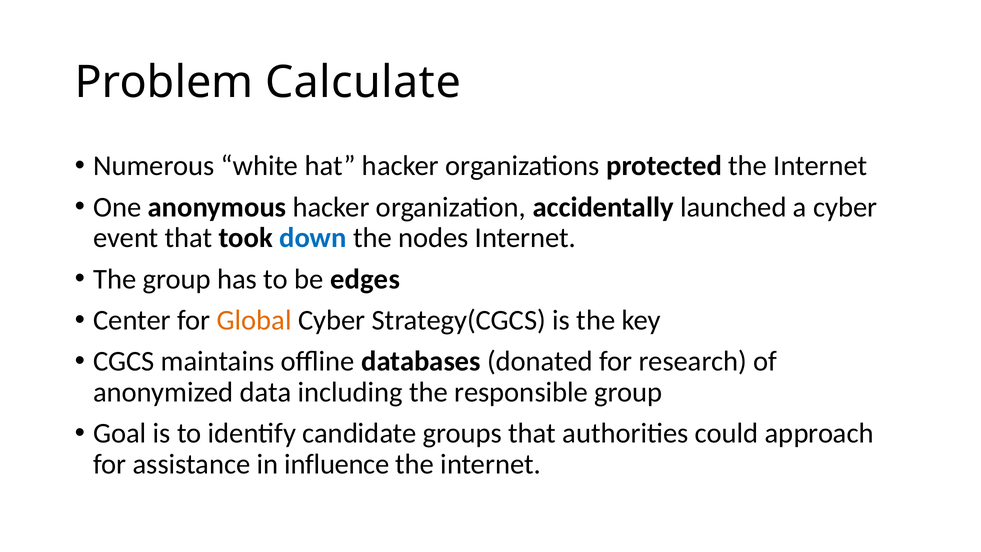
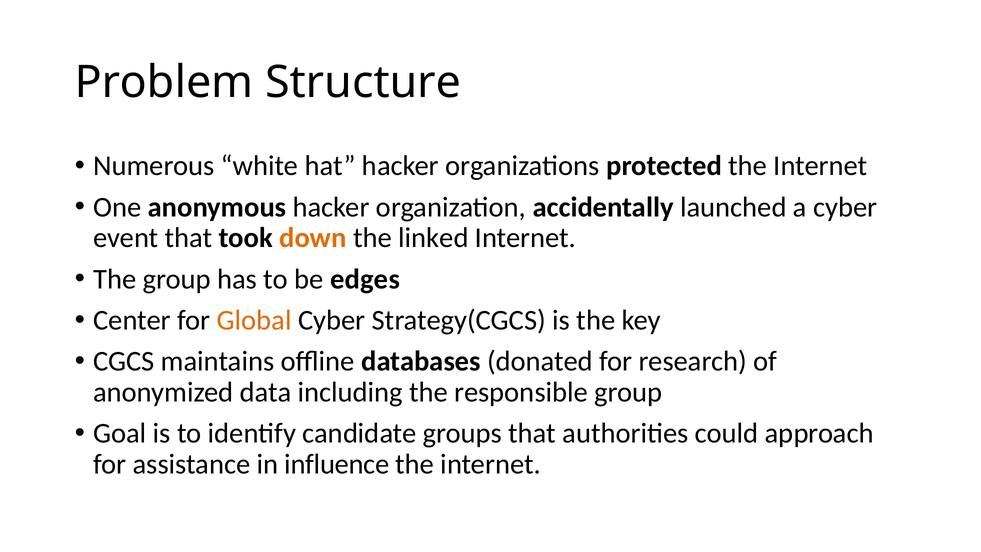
Calculate: Calculate -> Structure (363, 82)
down colour: blue -> orange (313, 238)
nodes: nodes -> linked (433, 238)
